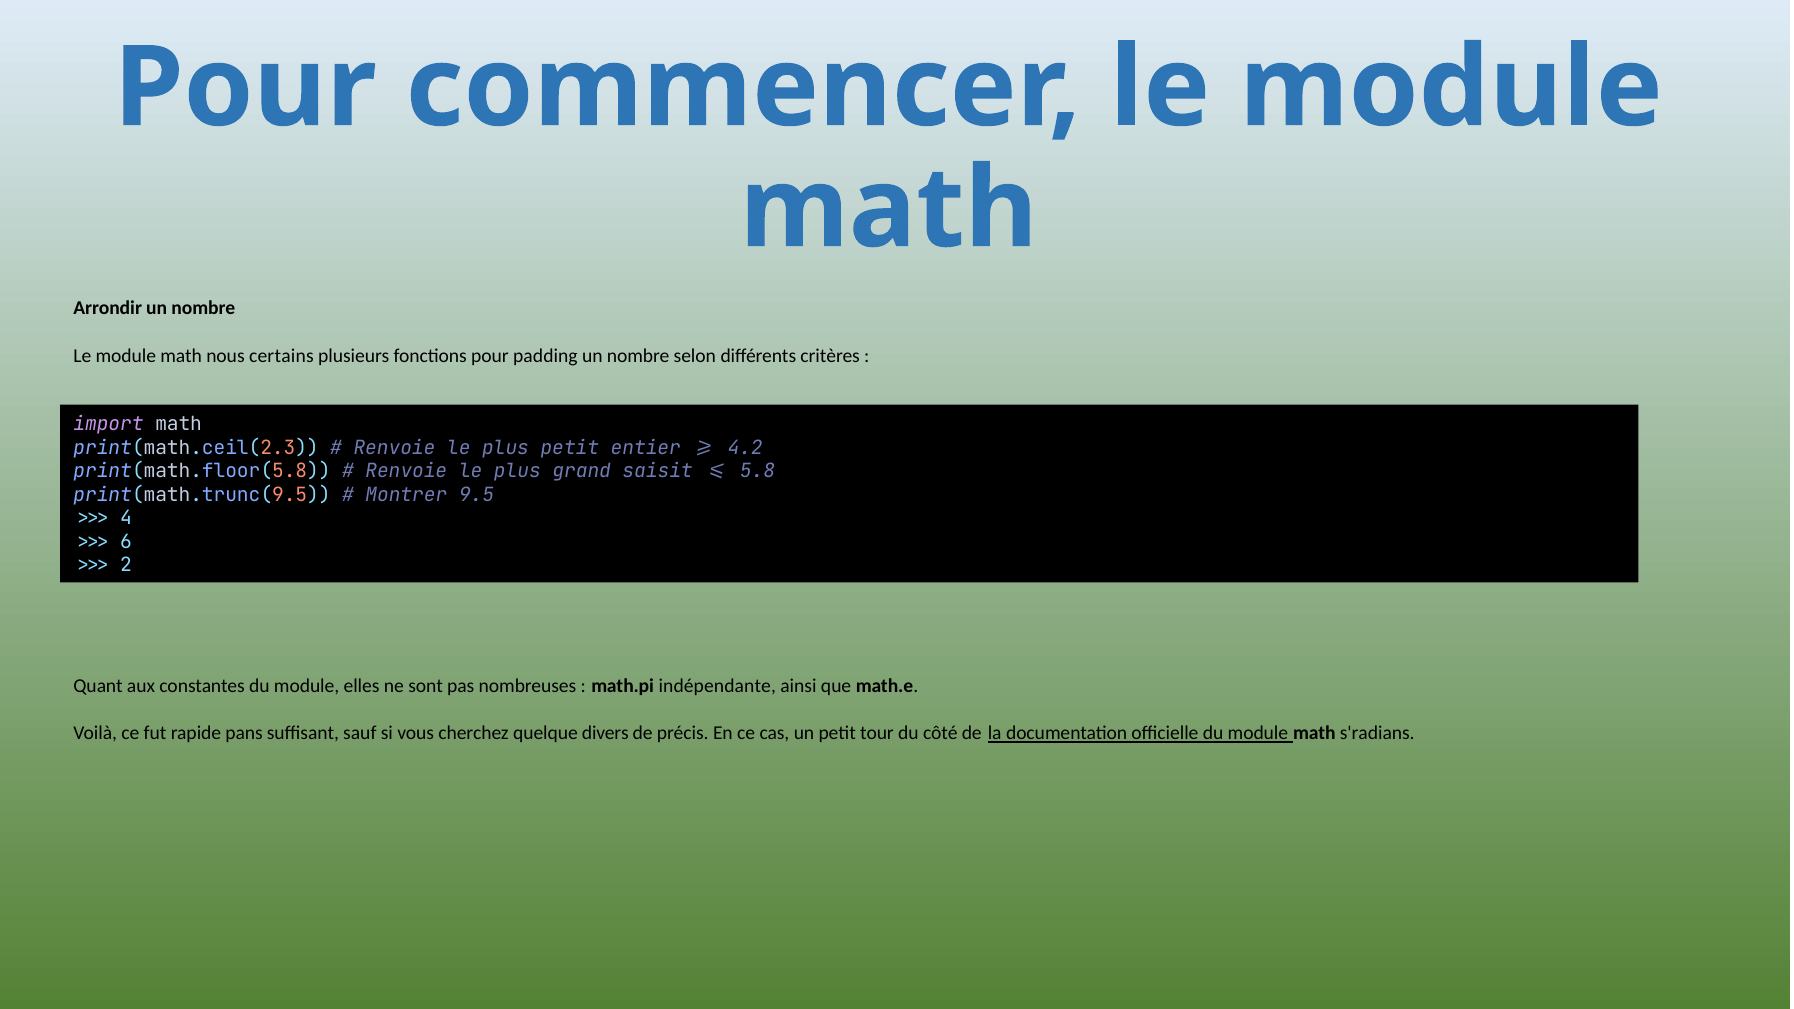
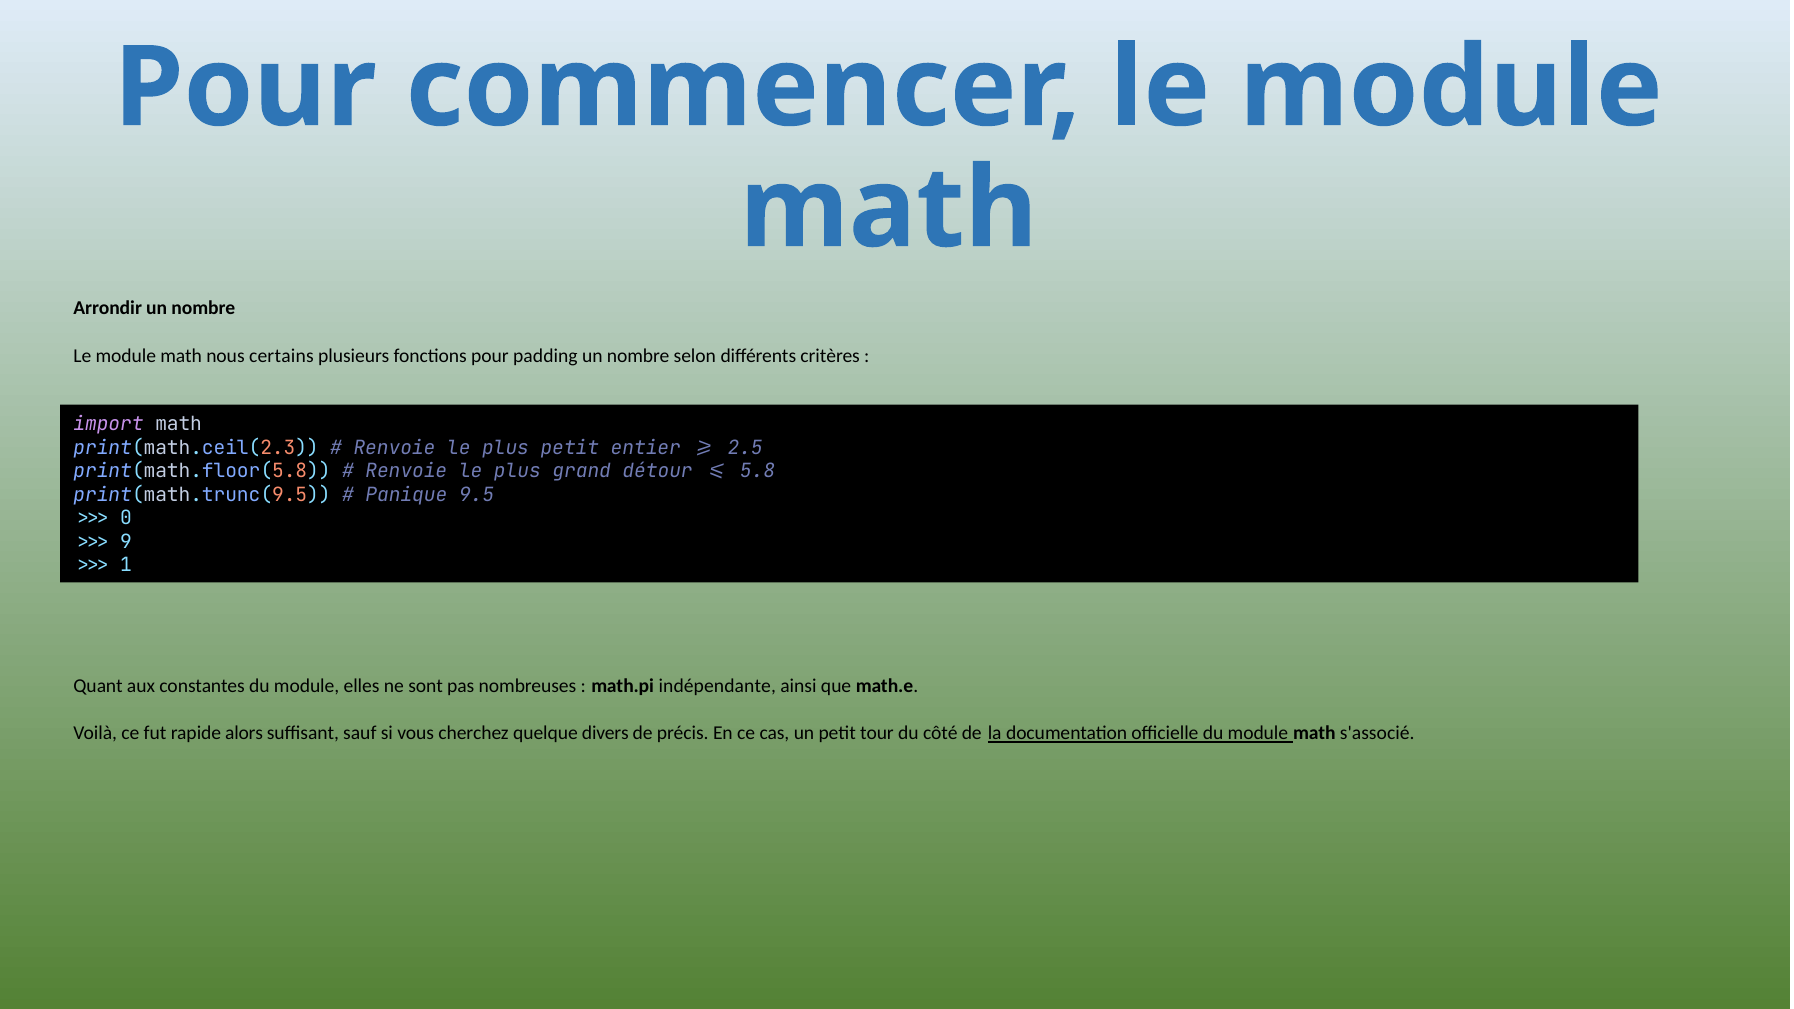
4.2: 4.2 -> 2.5 (745, 448)
saisit: saisit -> détour (658, 471)
Montrer: Montrer -> Panique (406, 495)
4: 4 -> 0 (126, 518)
6: 6 -> 9 (126, 542)
2: 2 -> 1 (126, 566)
pans: pans -> alors (244, 733)
s'radians: s'radians -> s'associé (1377, 733)
